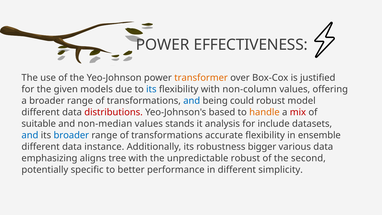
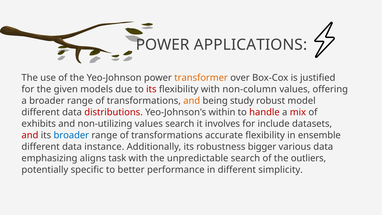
EFFECTIVENESS: EFFECTIVENESS -> APPLICATIONS (251, 45)
its colour: blue -> red (151, 89)
and colour: blue -> orange (192, 101)
could: could -> study (242, 101)
based: based -> within (222, 112)
handle colour: orange -> red (264, 112)
suitable: suitable -> exhibits (39, 124)
non-median: non-median -> non-utilizing (105, 124)
values stands: stands -> search (180, 124)
analysis: analysis -> involves (222, 124)
and colour: blue -> red (30, 135)
tree: tree -> task (117, 158)
unpredictable robust: robust -> search (245, 158)
second: second -> outliers (308, 158)
